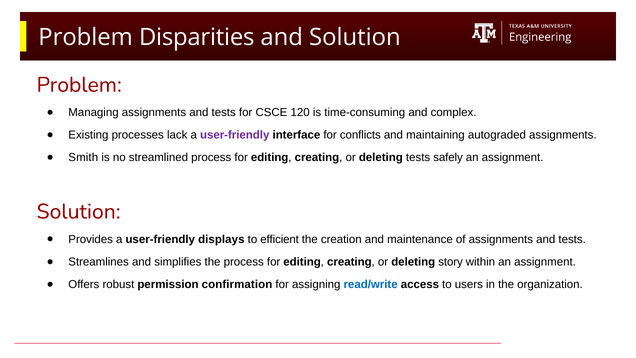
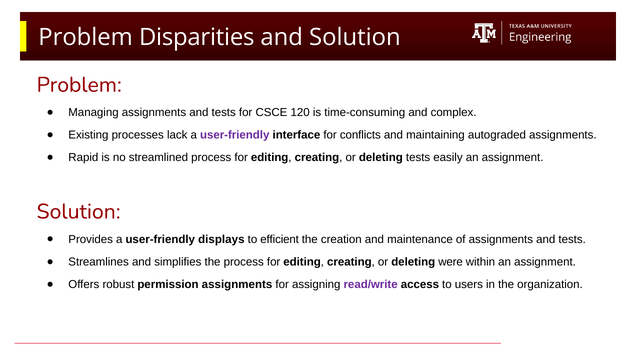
Smith: Smith -> Rapid (83, 158)
safely: safely -> easily (448, 158)
story: story -> were (451, 262)
permission confirmation: confirmation -> assignments (237, 284)
read/write colour: blue -> purple (371, 284)
